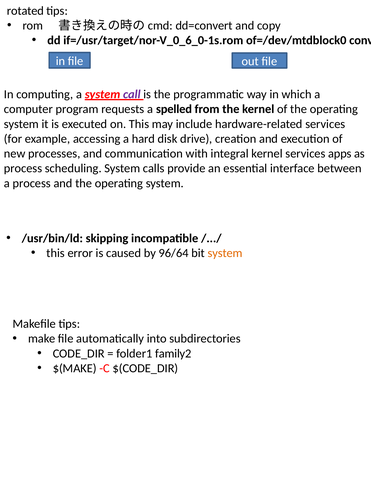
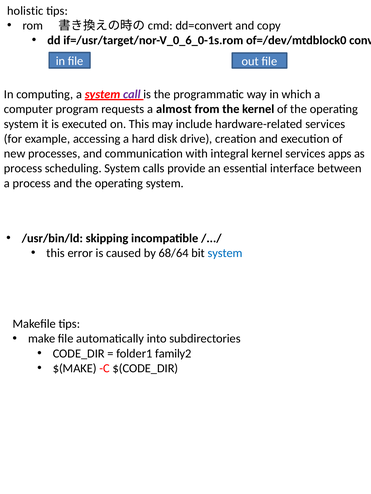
rotated: rotated -> holistic (25, 11)
spelled: spelled -> almost (174, 109)
96/64: 96/64 -> 68/64 (174, 253)
system colour: orange -> blue (225, 253)
